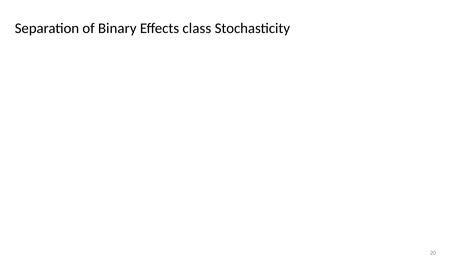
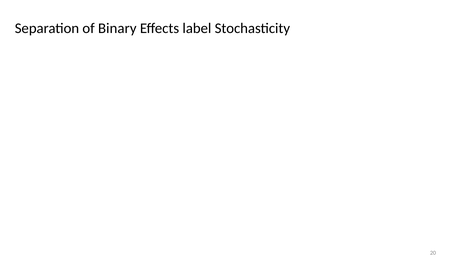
class: class -> label (197, 28)
